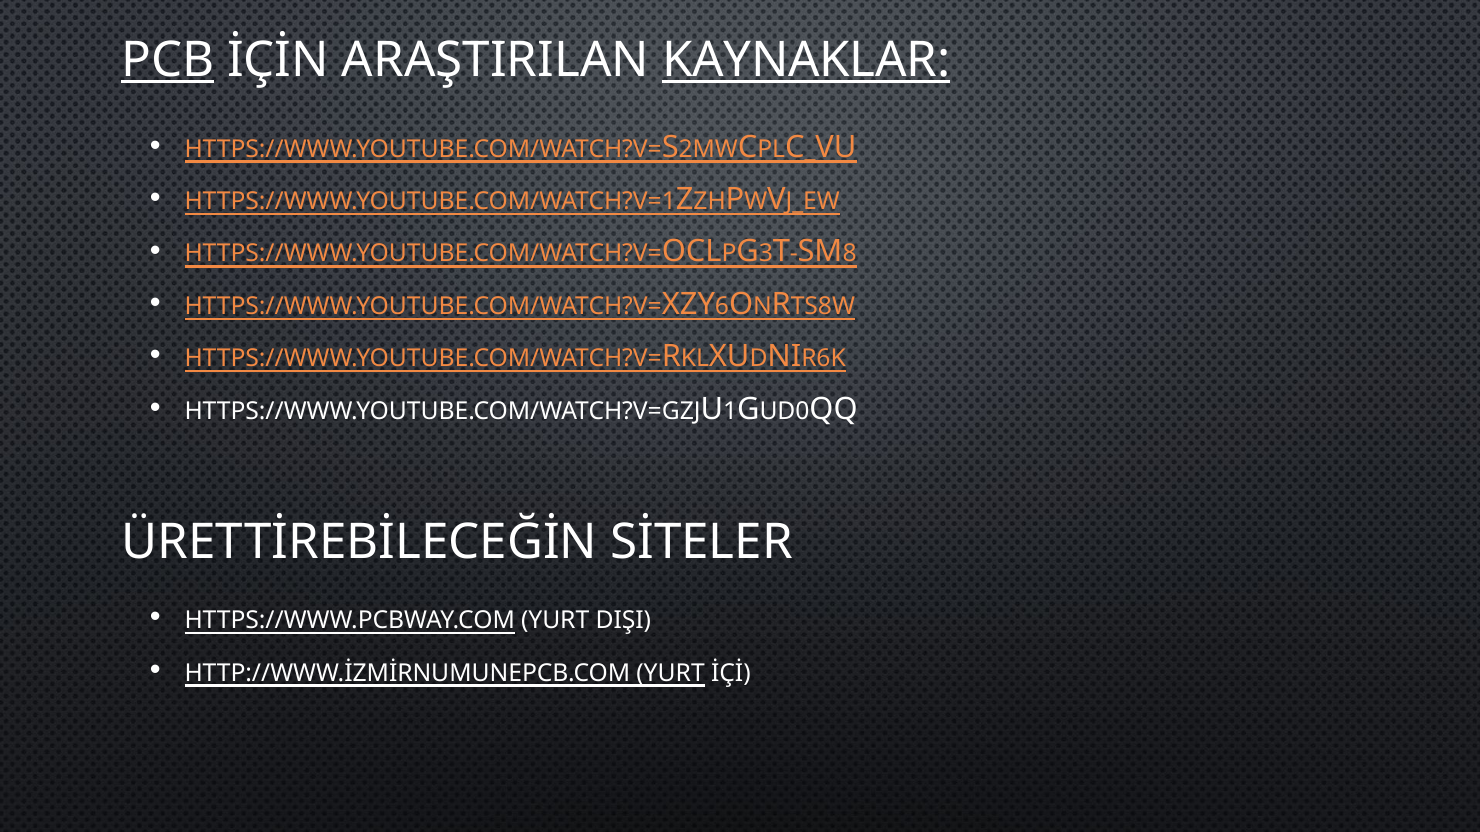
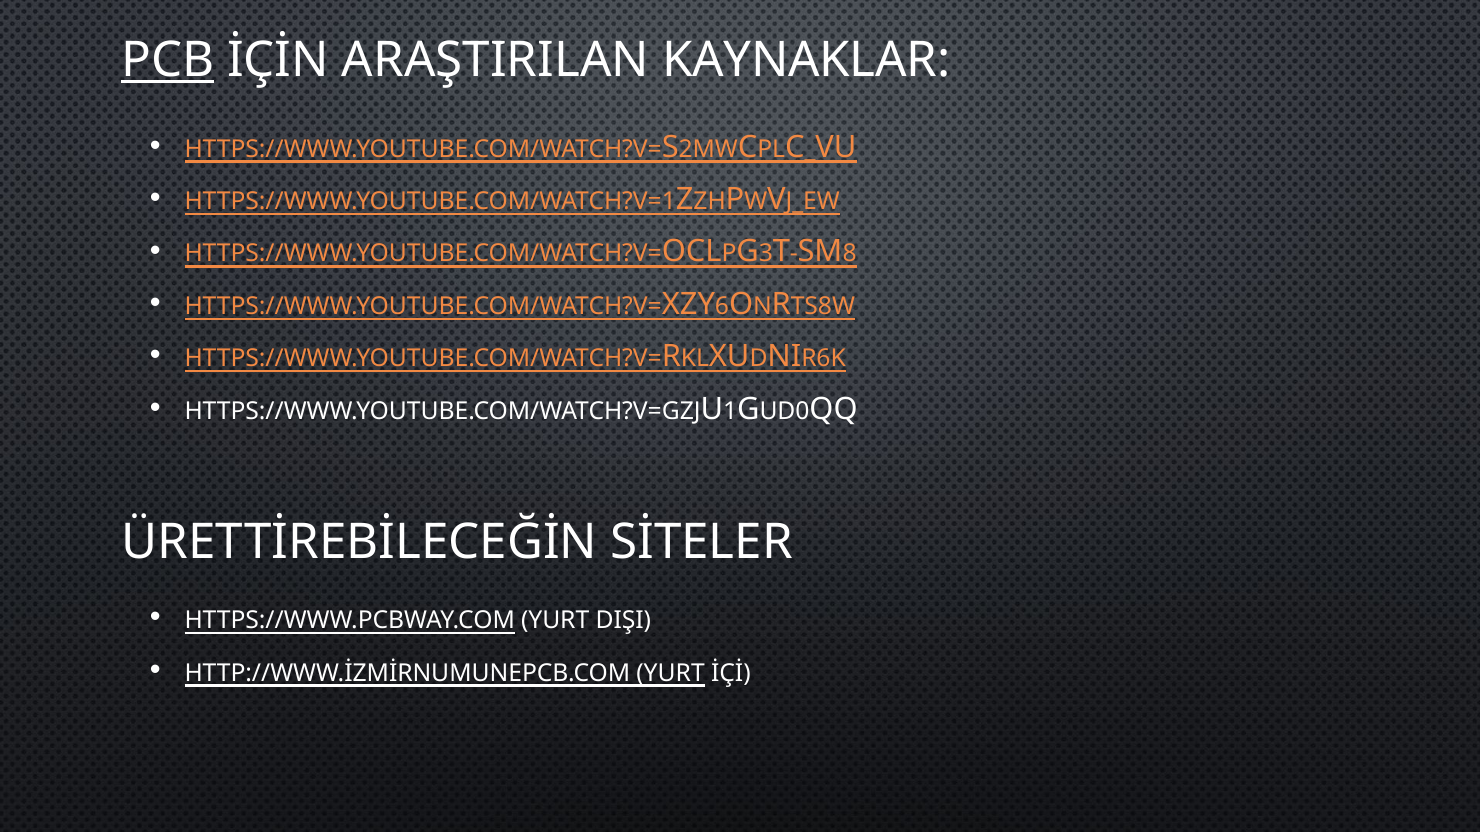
KAYNAKLAR underline: present -> none (806, 60)
